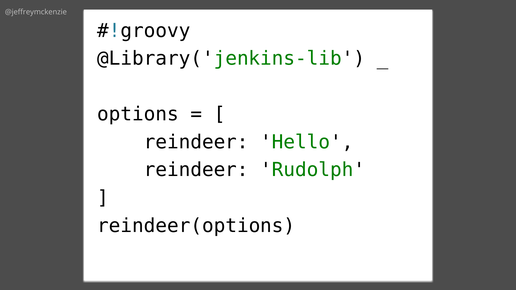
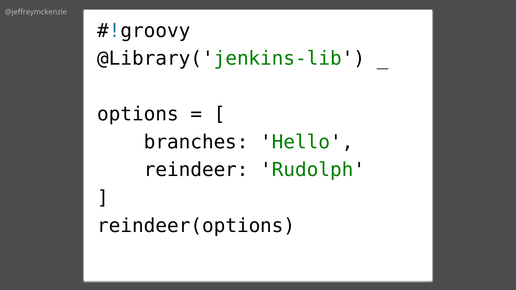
reindeer: reindeer -> branches (196, 142)
